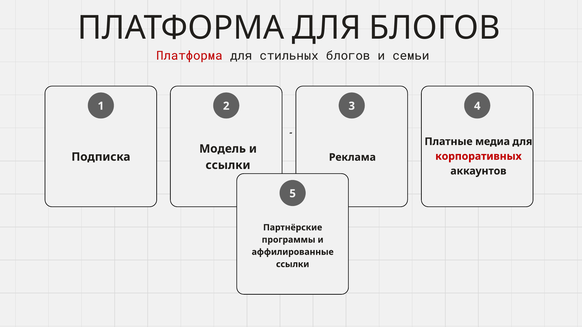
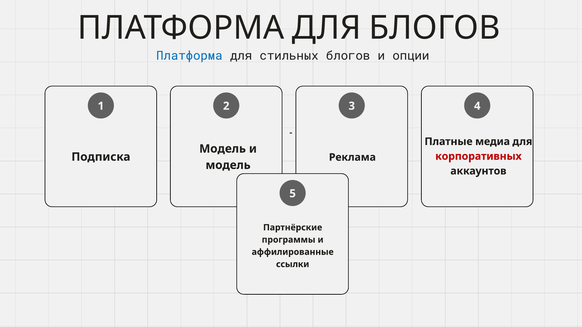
Платформа colour: red -> blue (189, 56)
семьи: семьи -> опции (411, 56)
ссылки: ссылки -> модель (228, 165)
